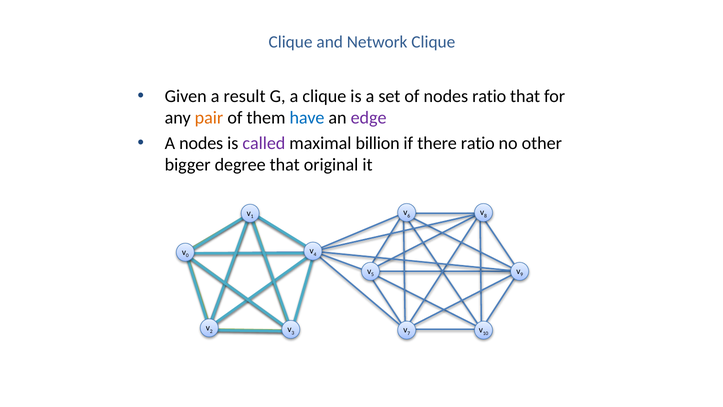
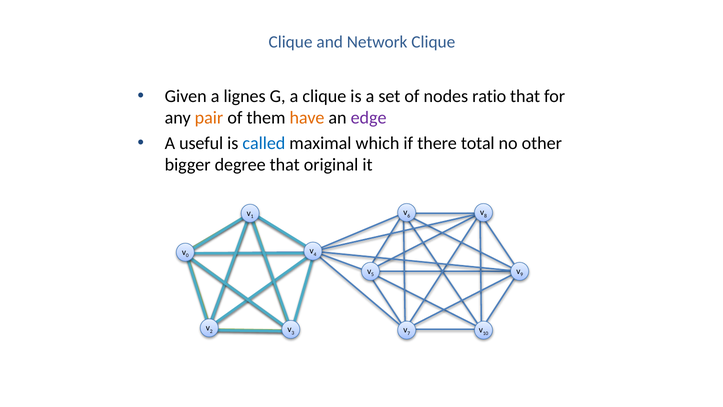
result: result -> lignes (245, 96)
have colour: blue -> orange (307, 118)
A nodes: nodes -> useful (201, 143)
called colour: purple -> blue (264, 143)
billion: billion -> which (377, 143)
there ratio: ratio -> total (478, 143)
